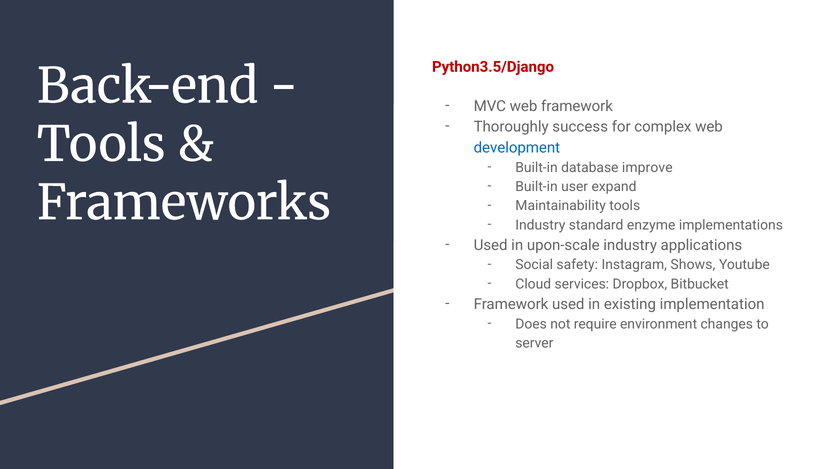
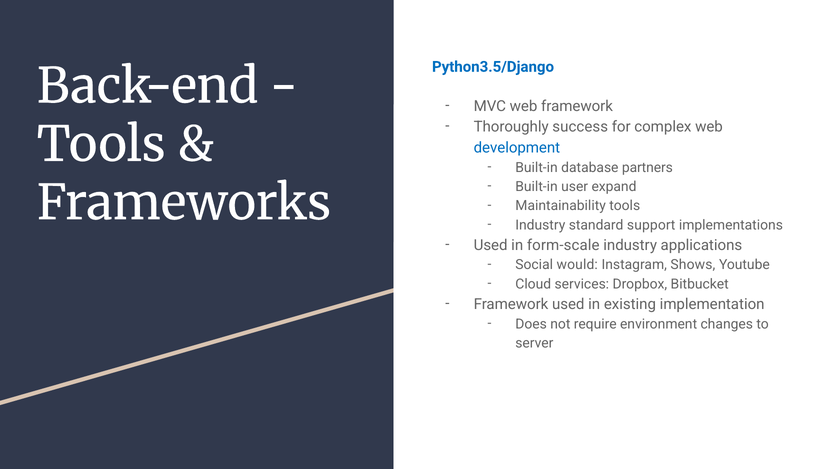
Python3.5/Django colour: red -> blue (493, 67)
improve: improve -> partners (647, 167)
enzyme: enzyme -> support (651, 225)
upon-scale: upon-scale -> form-scale (563, 245)
safety: safety -> would (577, 265)
